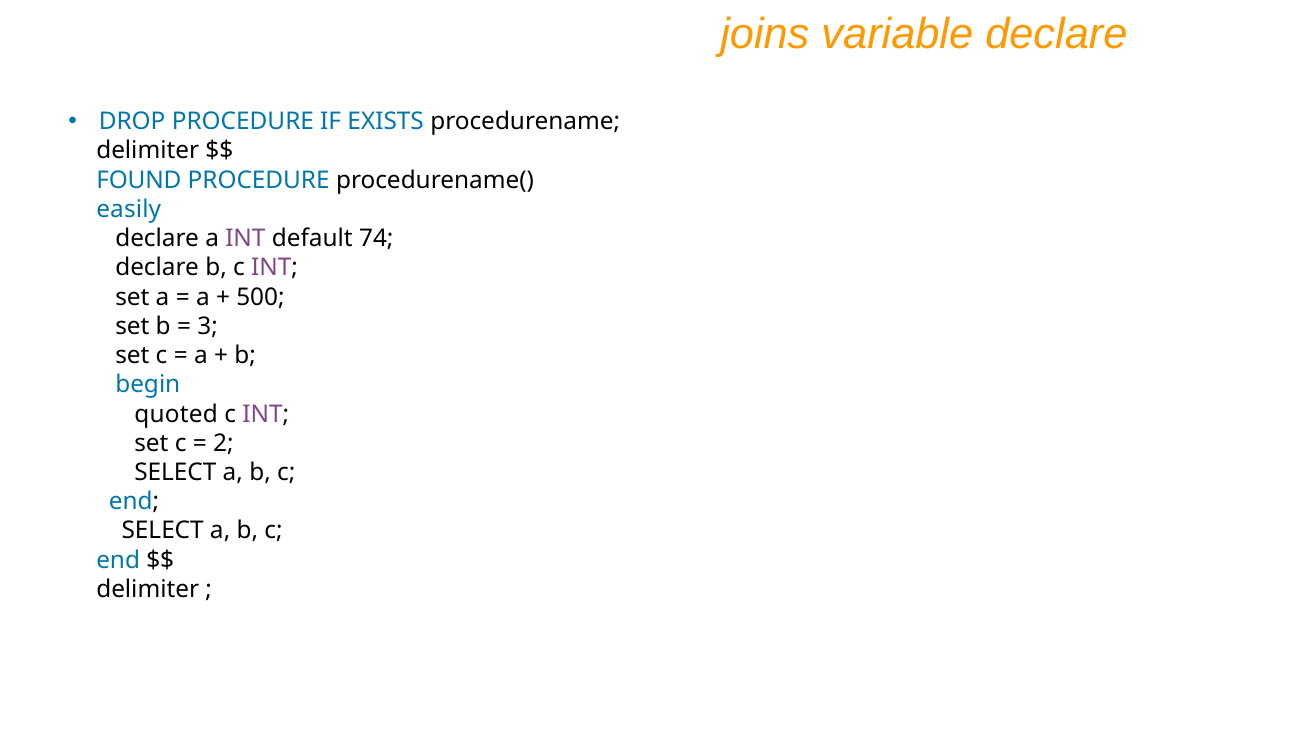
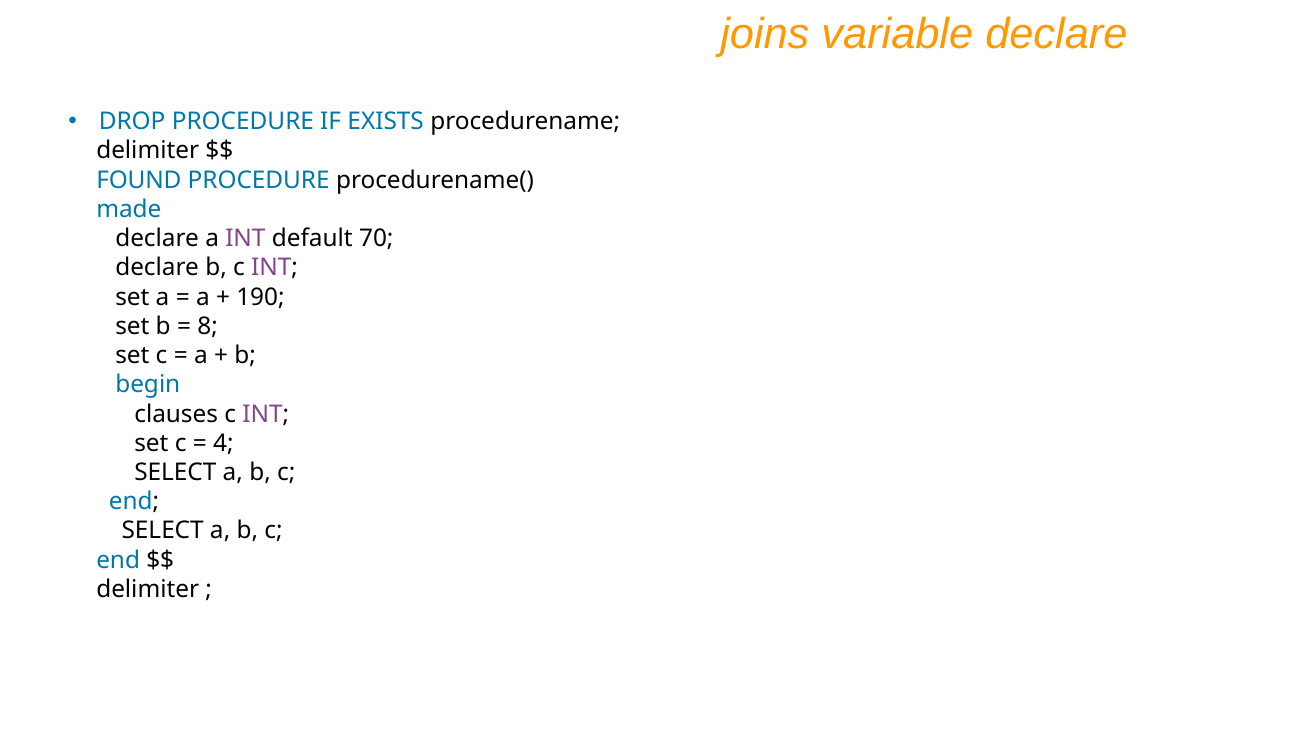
easily: easily -> made (129, 209)
74: 74 -> 70 (376, 239)
500: 500 -> 190 (260, 297)
3: 3 -> 8 (208, 326)
quoted: quoted -> clauses (176, 414)
2: 2 -> 4 (223, 443)
